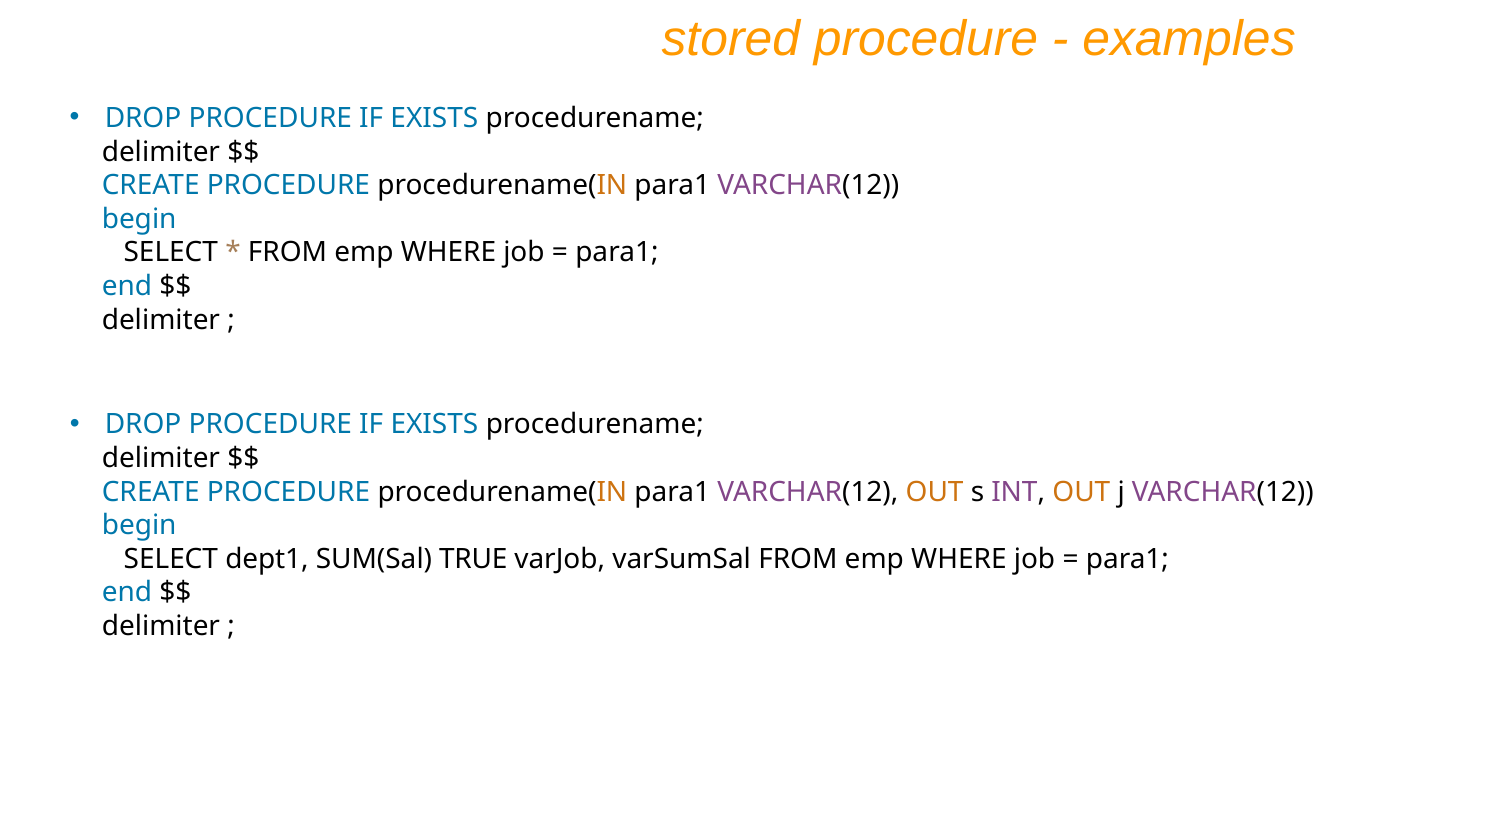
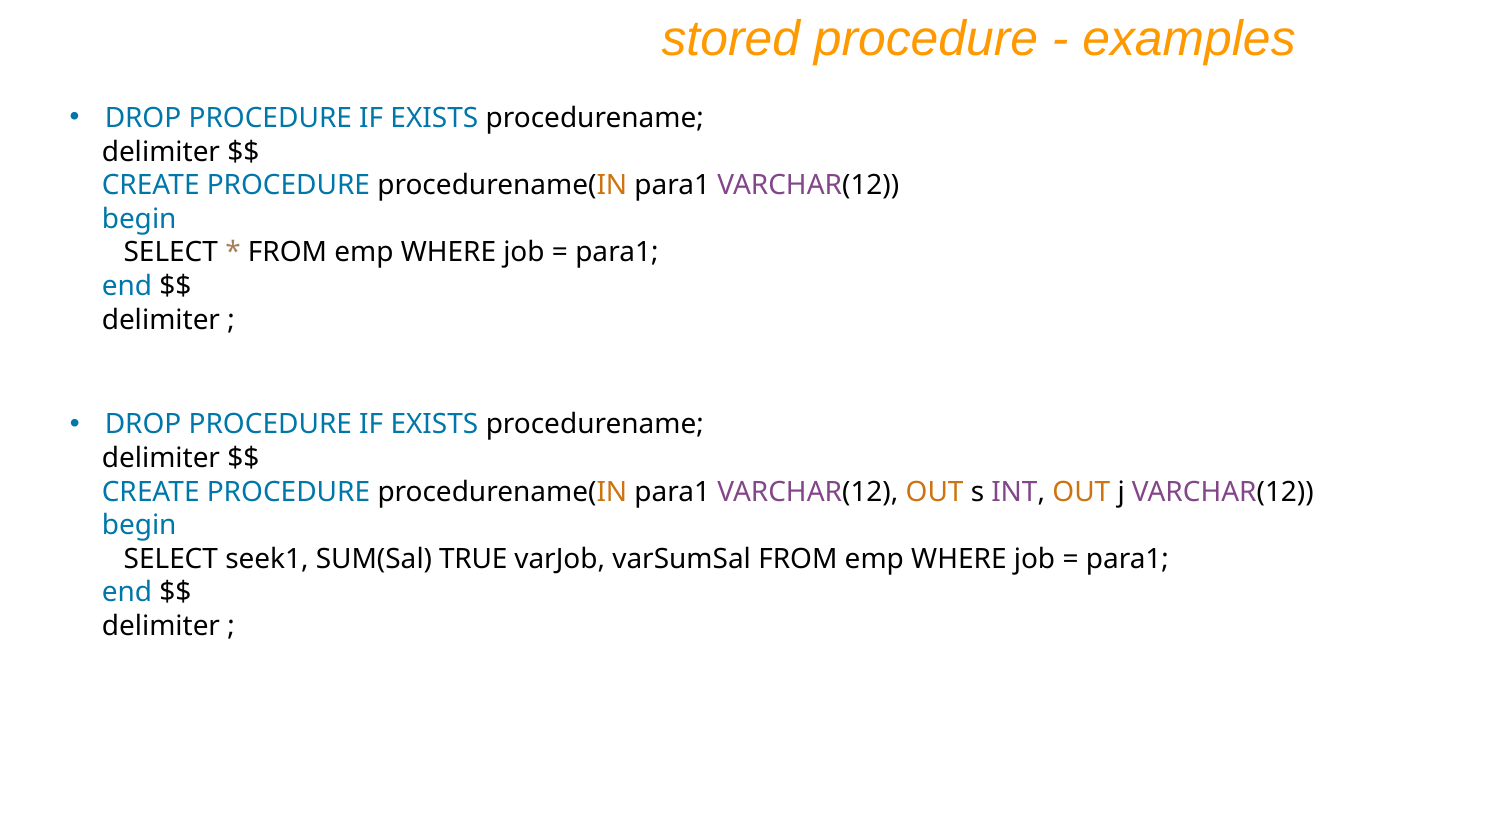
dept1: dept1 -> seek1 (267, 559)
